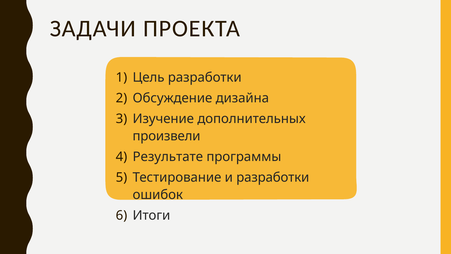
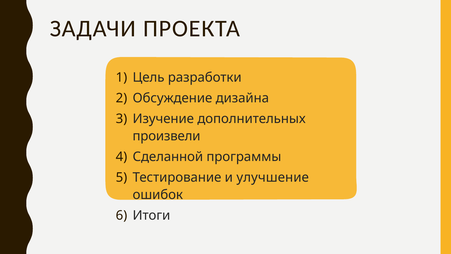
Результате: Результате -> Сделанной (168, 156)
и разработки: разработки -> улучшение (273, 177)
